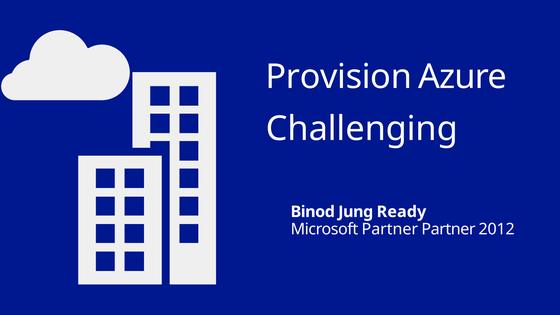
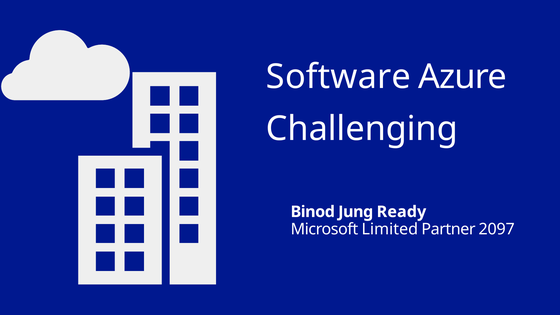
Provision: Provision -> Software (338, 77)
Microsoft Partner: Partner -> Limited (390, 229)
2012: 2012 -> 2097 (497, 229)
